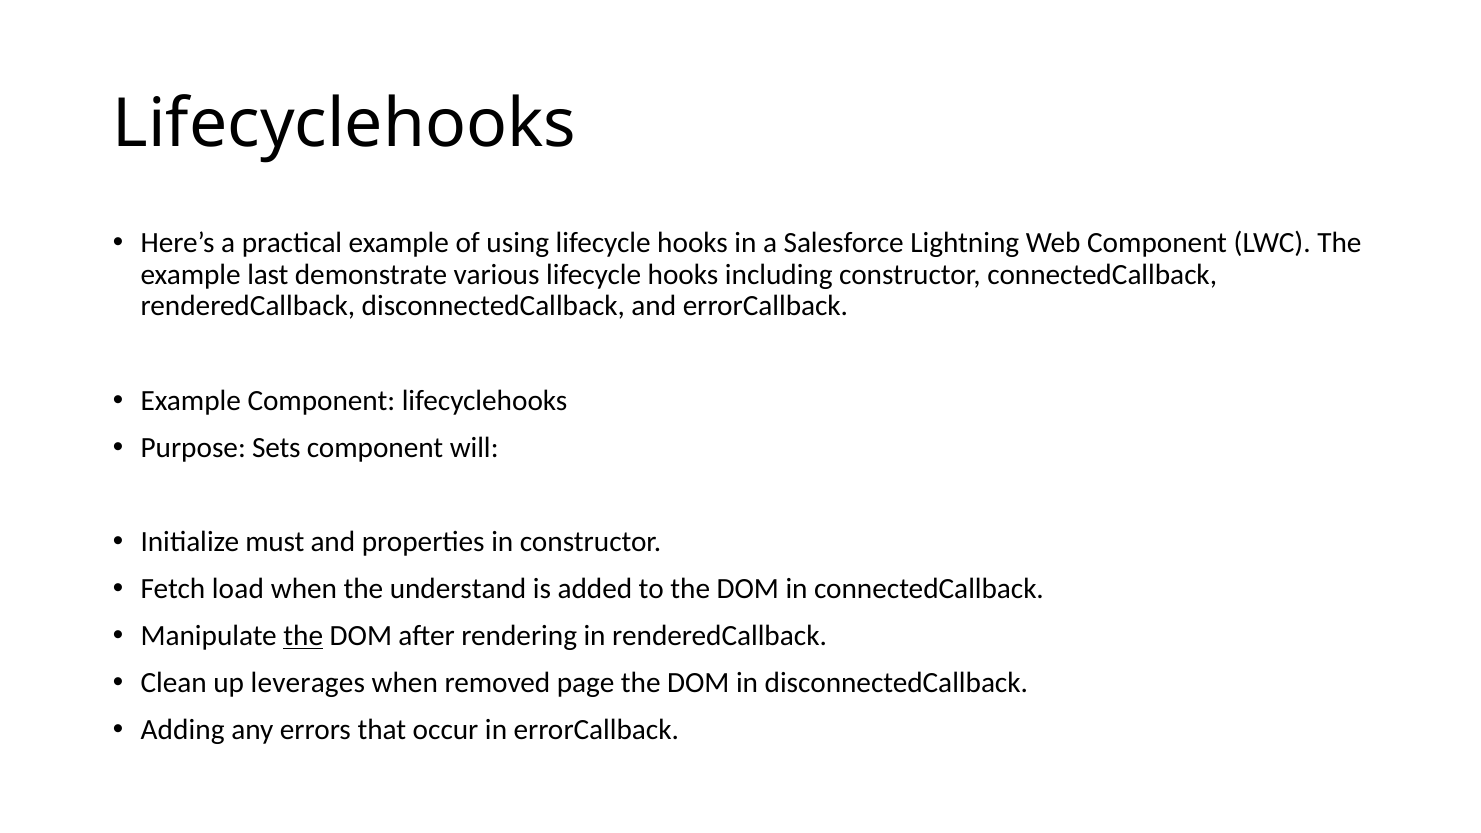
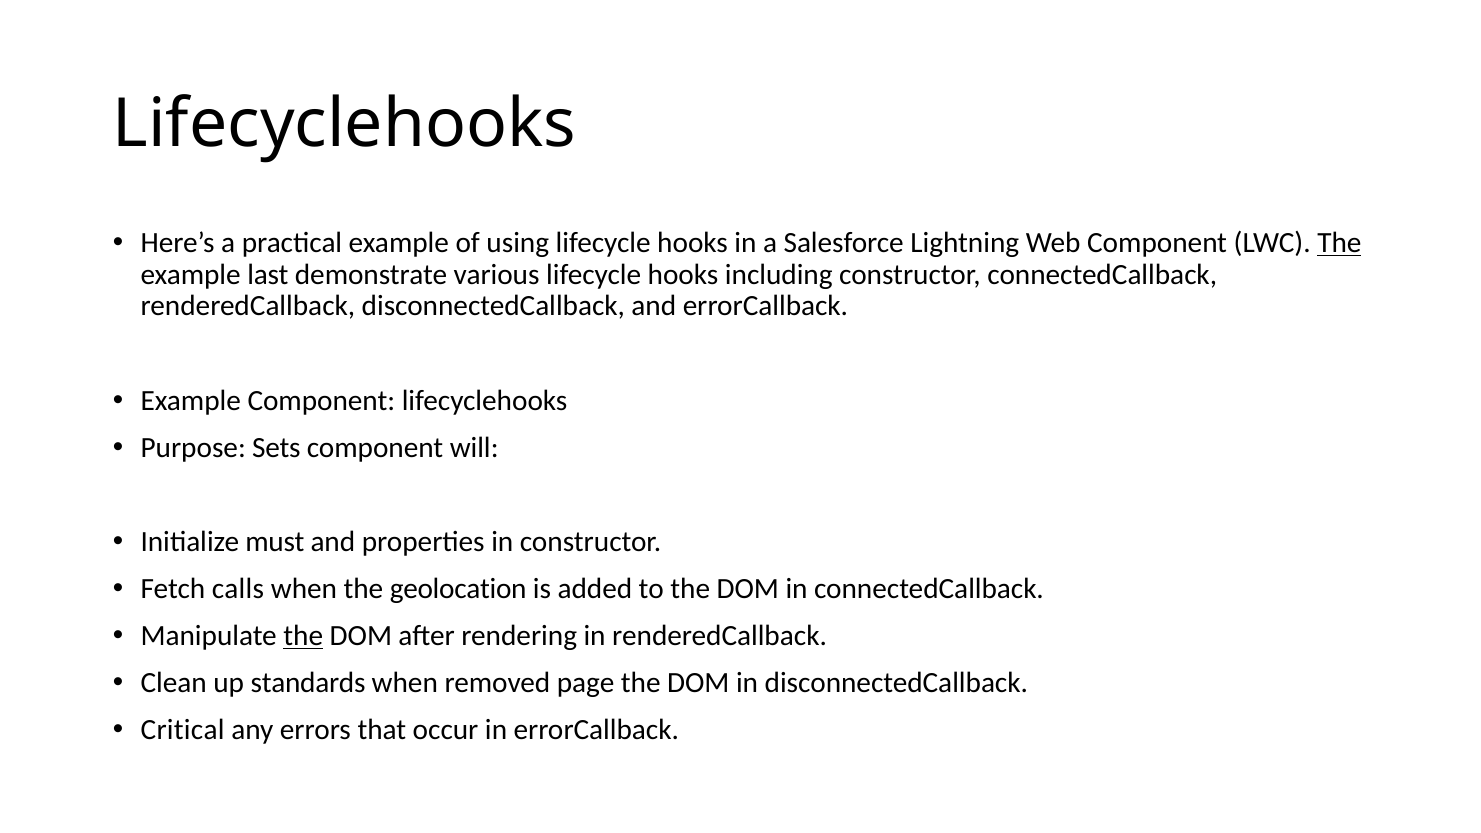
The underline: none -> present (1339, 243)
load: load -> calls (238, 589)
understand: understand -> geolocation (458, 589)
leverages: leverages -> standards (308, 683)
Adding: Adding -> Critical (183, 730)
